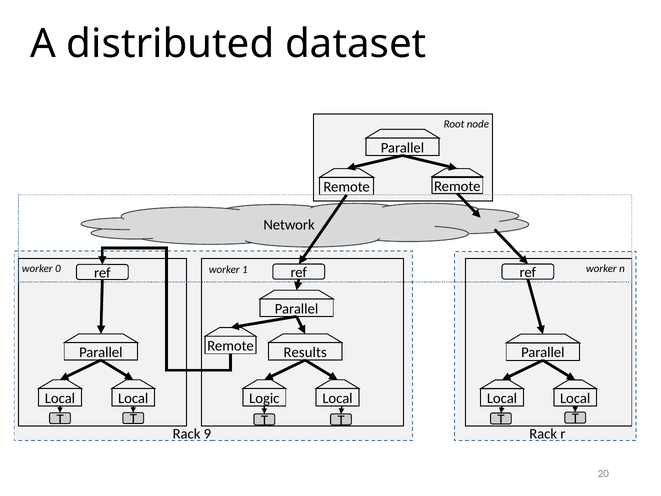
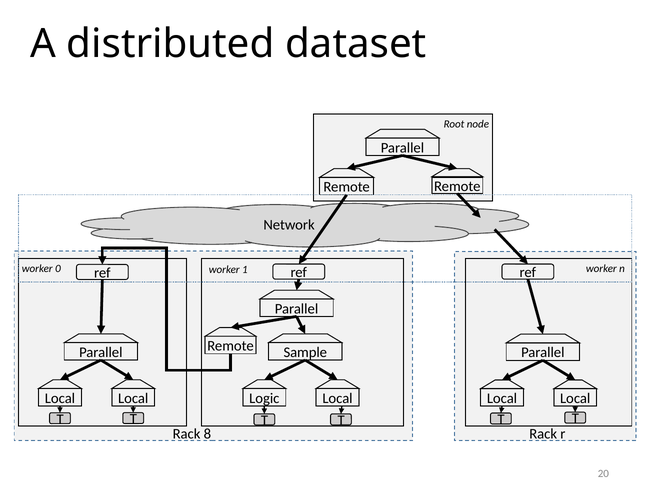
Results: Results -> Sample (305, 352)
9: 9 -> 8 (207, 434)
